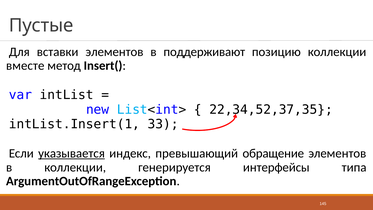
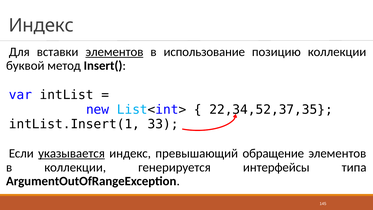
Пустые: Пустые -> Индекс (41, 26)
элементов underline: none -> present (114, 52)
поддерживают: поддерживают -> использование (204, 52)
вместе: вместе -> буквой (25, 66)
